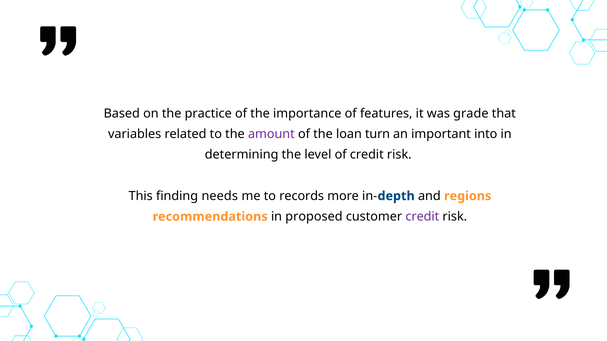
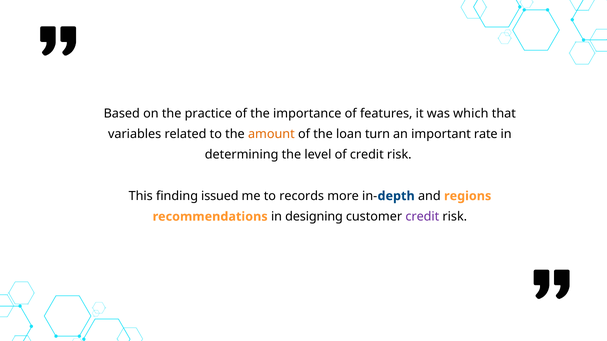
grade: grade -> which (471, 114)
amount colour: purple -> orange (271, 134)
into: into -> rate (486, 134)
needs: needs -> issued (220, 196)
proposed: proposed -> designing (314, 217)
